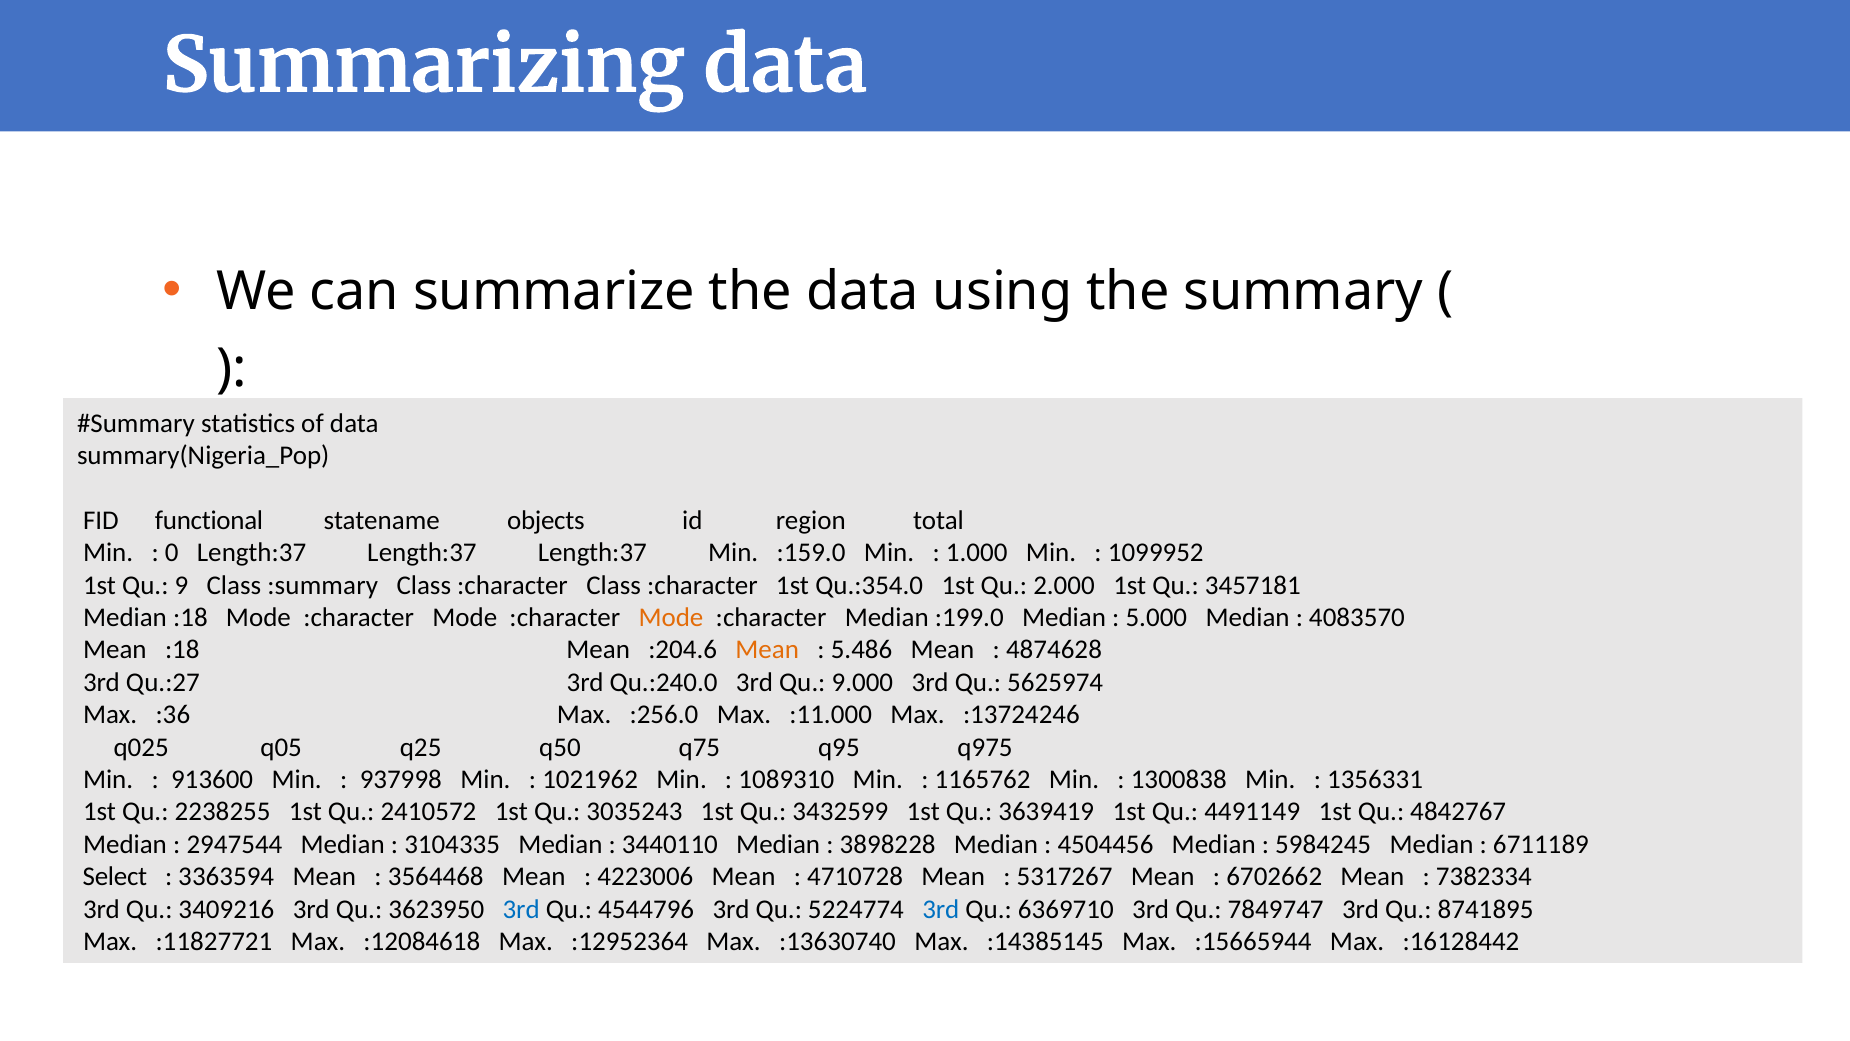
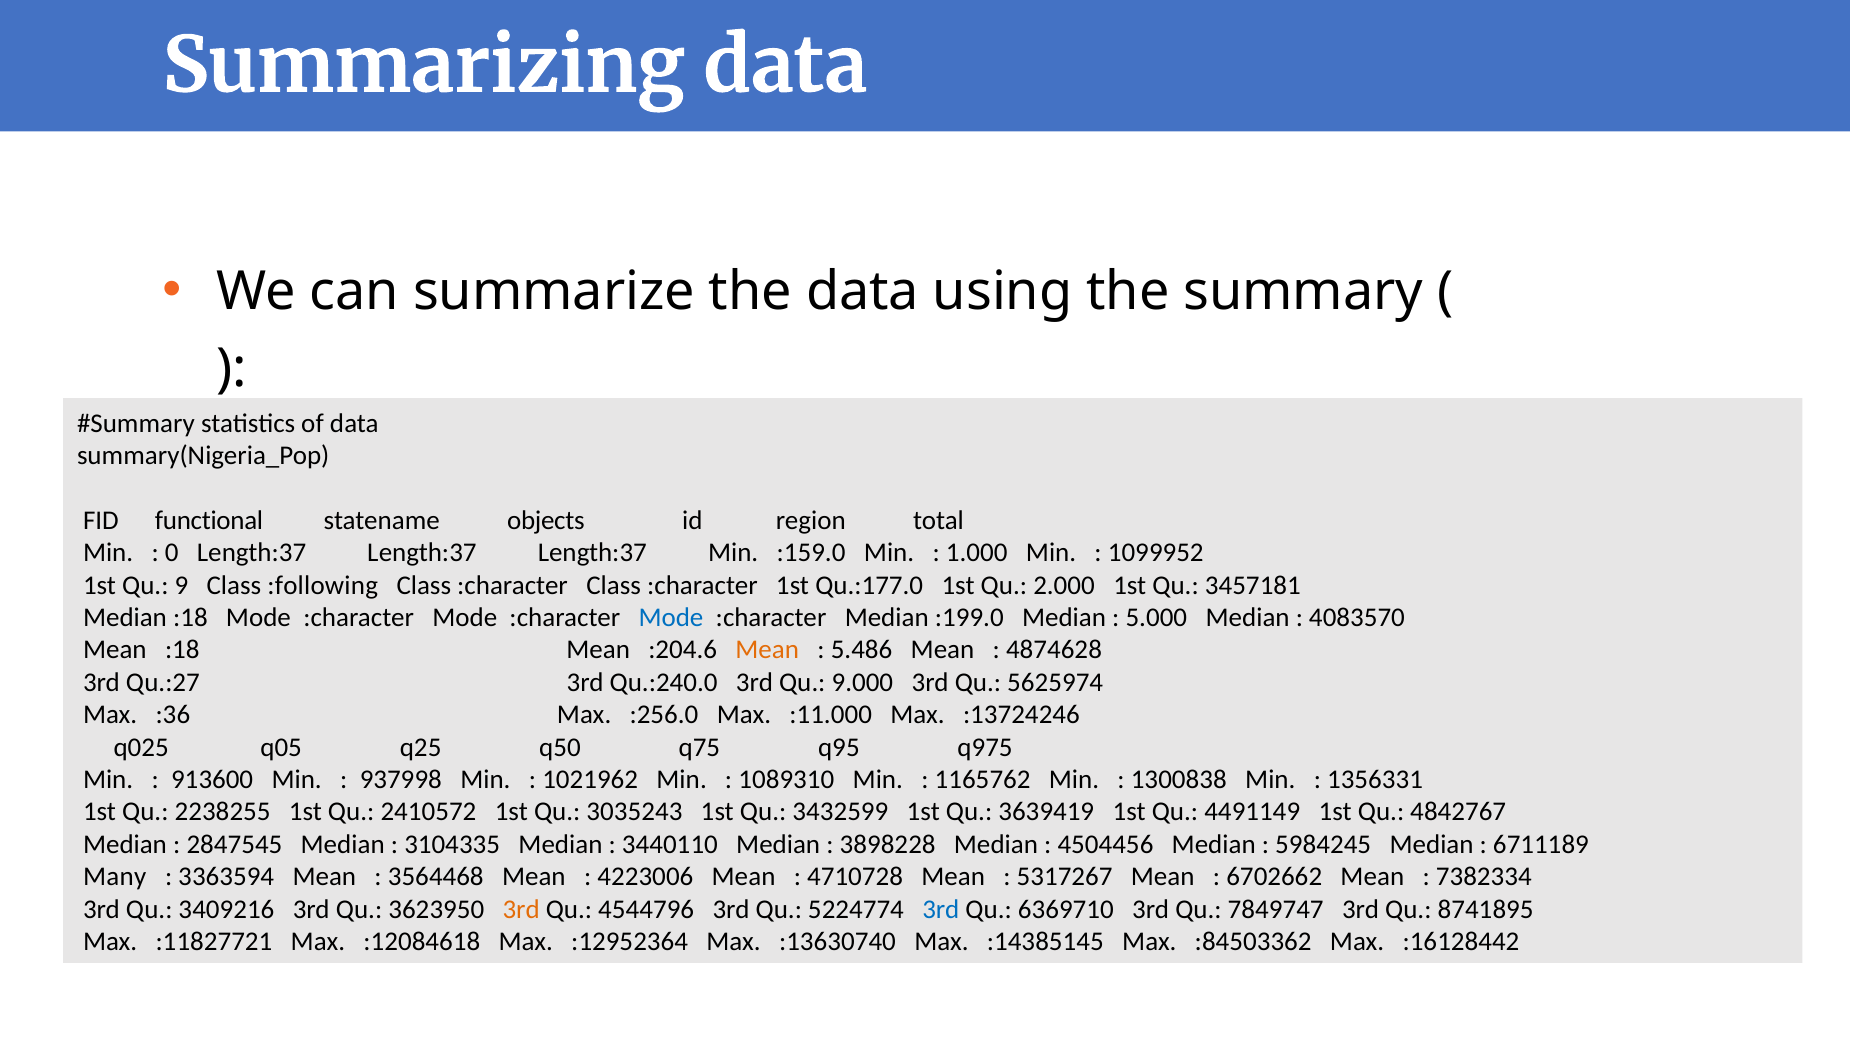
:summary: :summary -> :following (323, 585)
Qu.:354.0: Qu.:354.0 -> Qu.:177.0 (869, 585)
Mode colour: orange -> blue (671, 617)
2947544: 2947544 -> 2847545 (234, 844)
Select: Select -> Many (115, 876)
3rd colour: blue -> orange (521, 909)
:15665944: :15665944 -> :84503362 (1253, 941)
